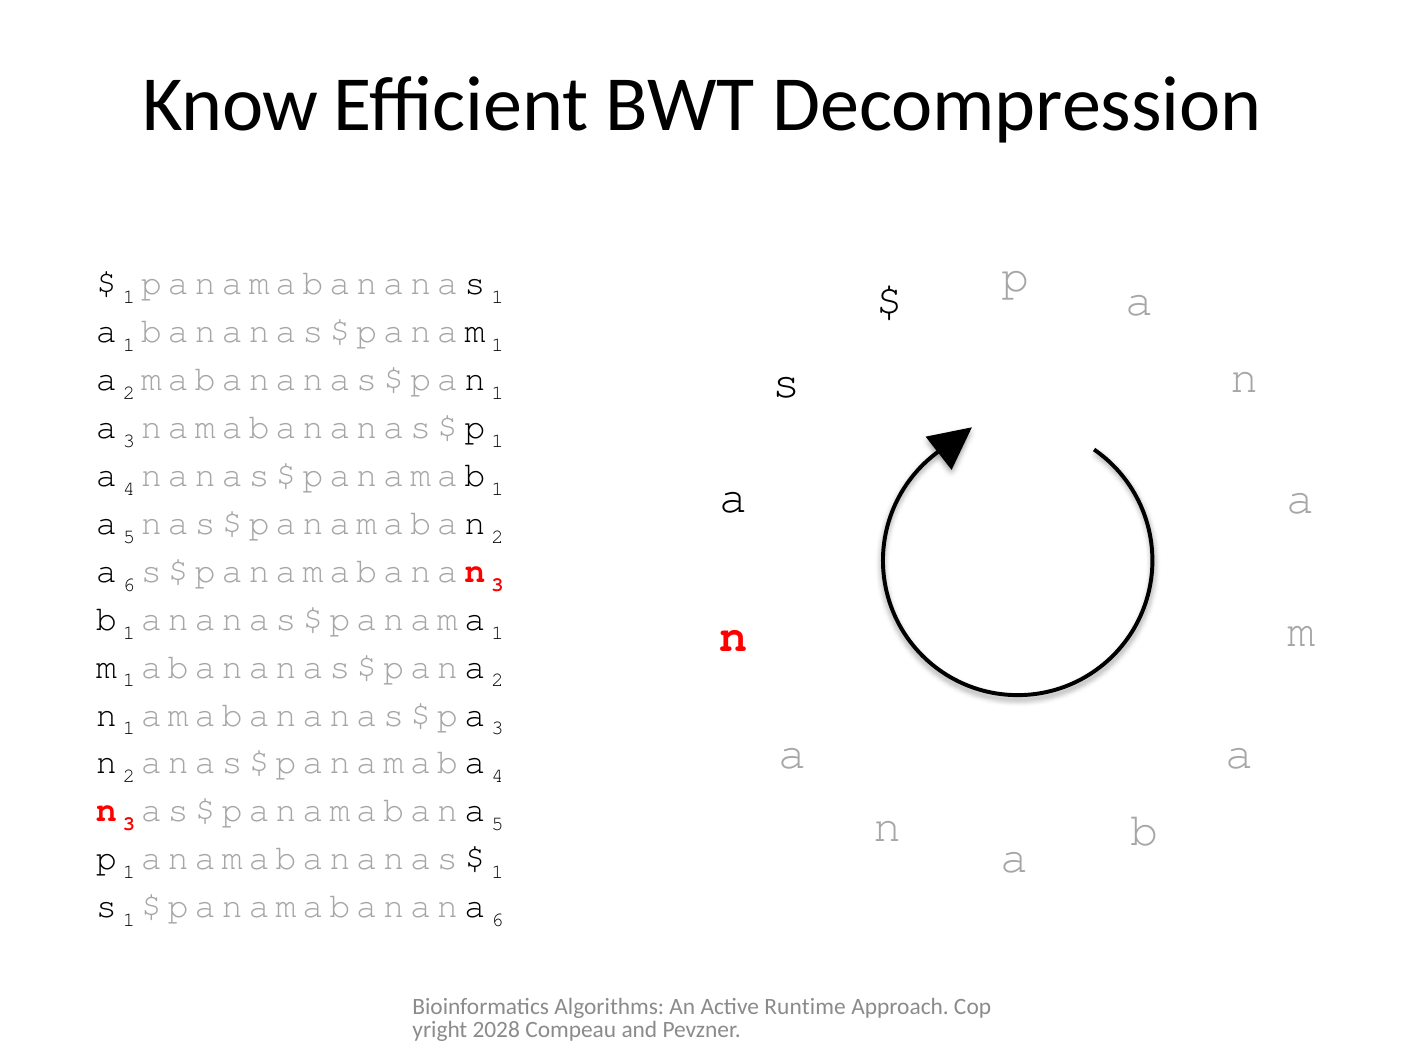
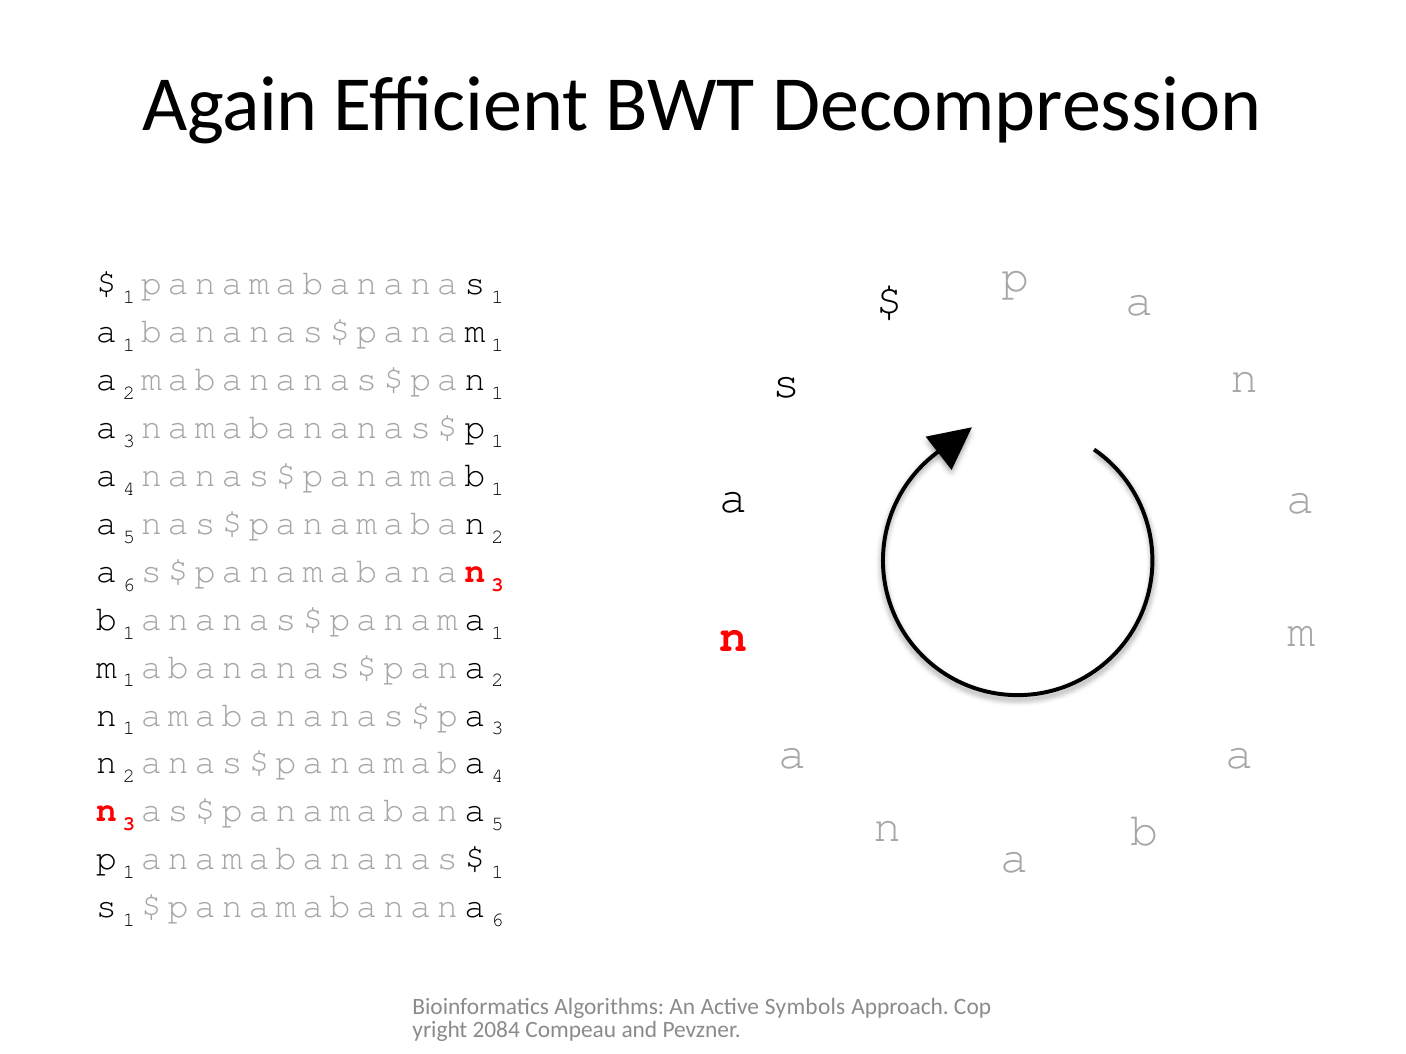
Know: Know -> Again (230, 105)
Runtime: Runtime -> Symbols (805, 1007)
2028: 2028 -> 2084 (496, 1030)
